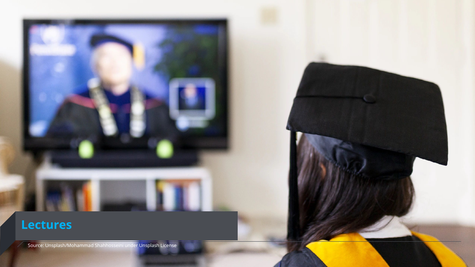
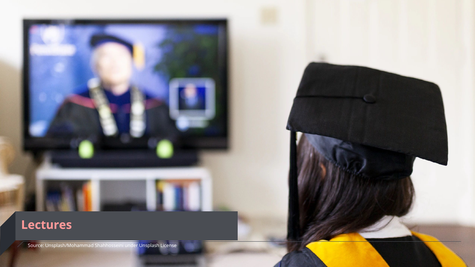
Lectures colour: light blue -> pink (47, 225)
